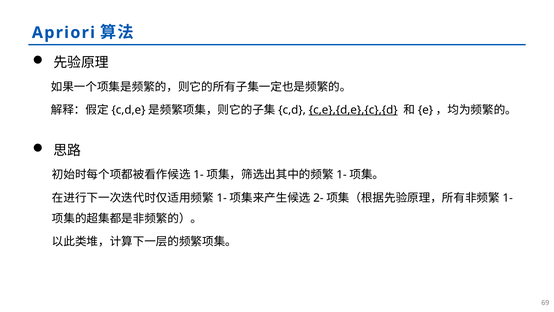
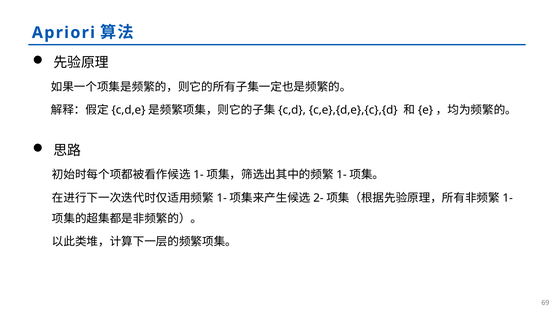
c,e},{d,e},{c},{d underline: present -> none (353, 110)
